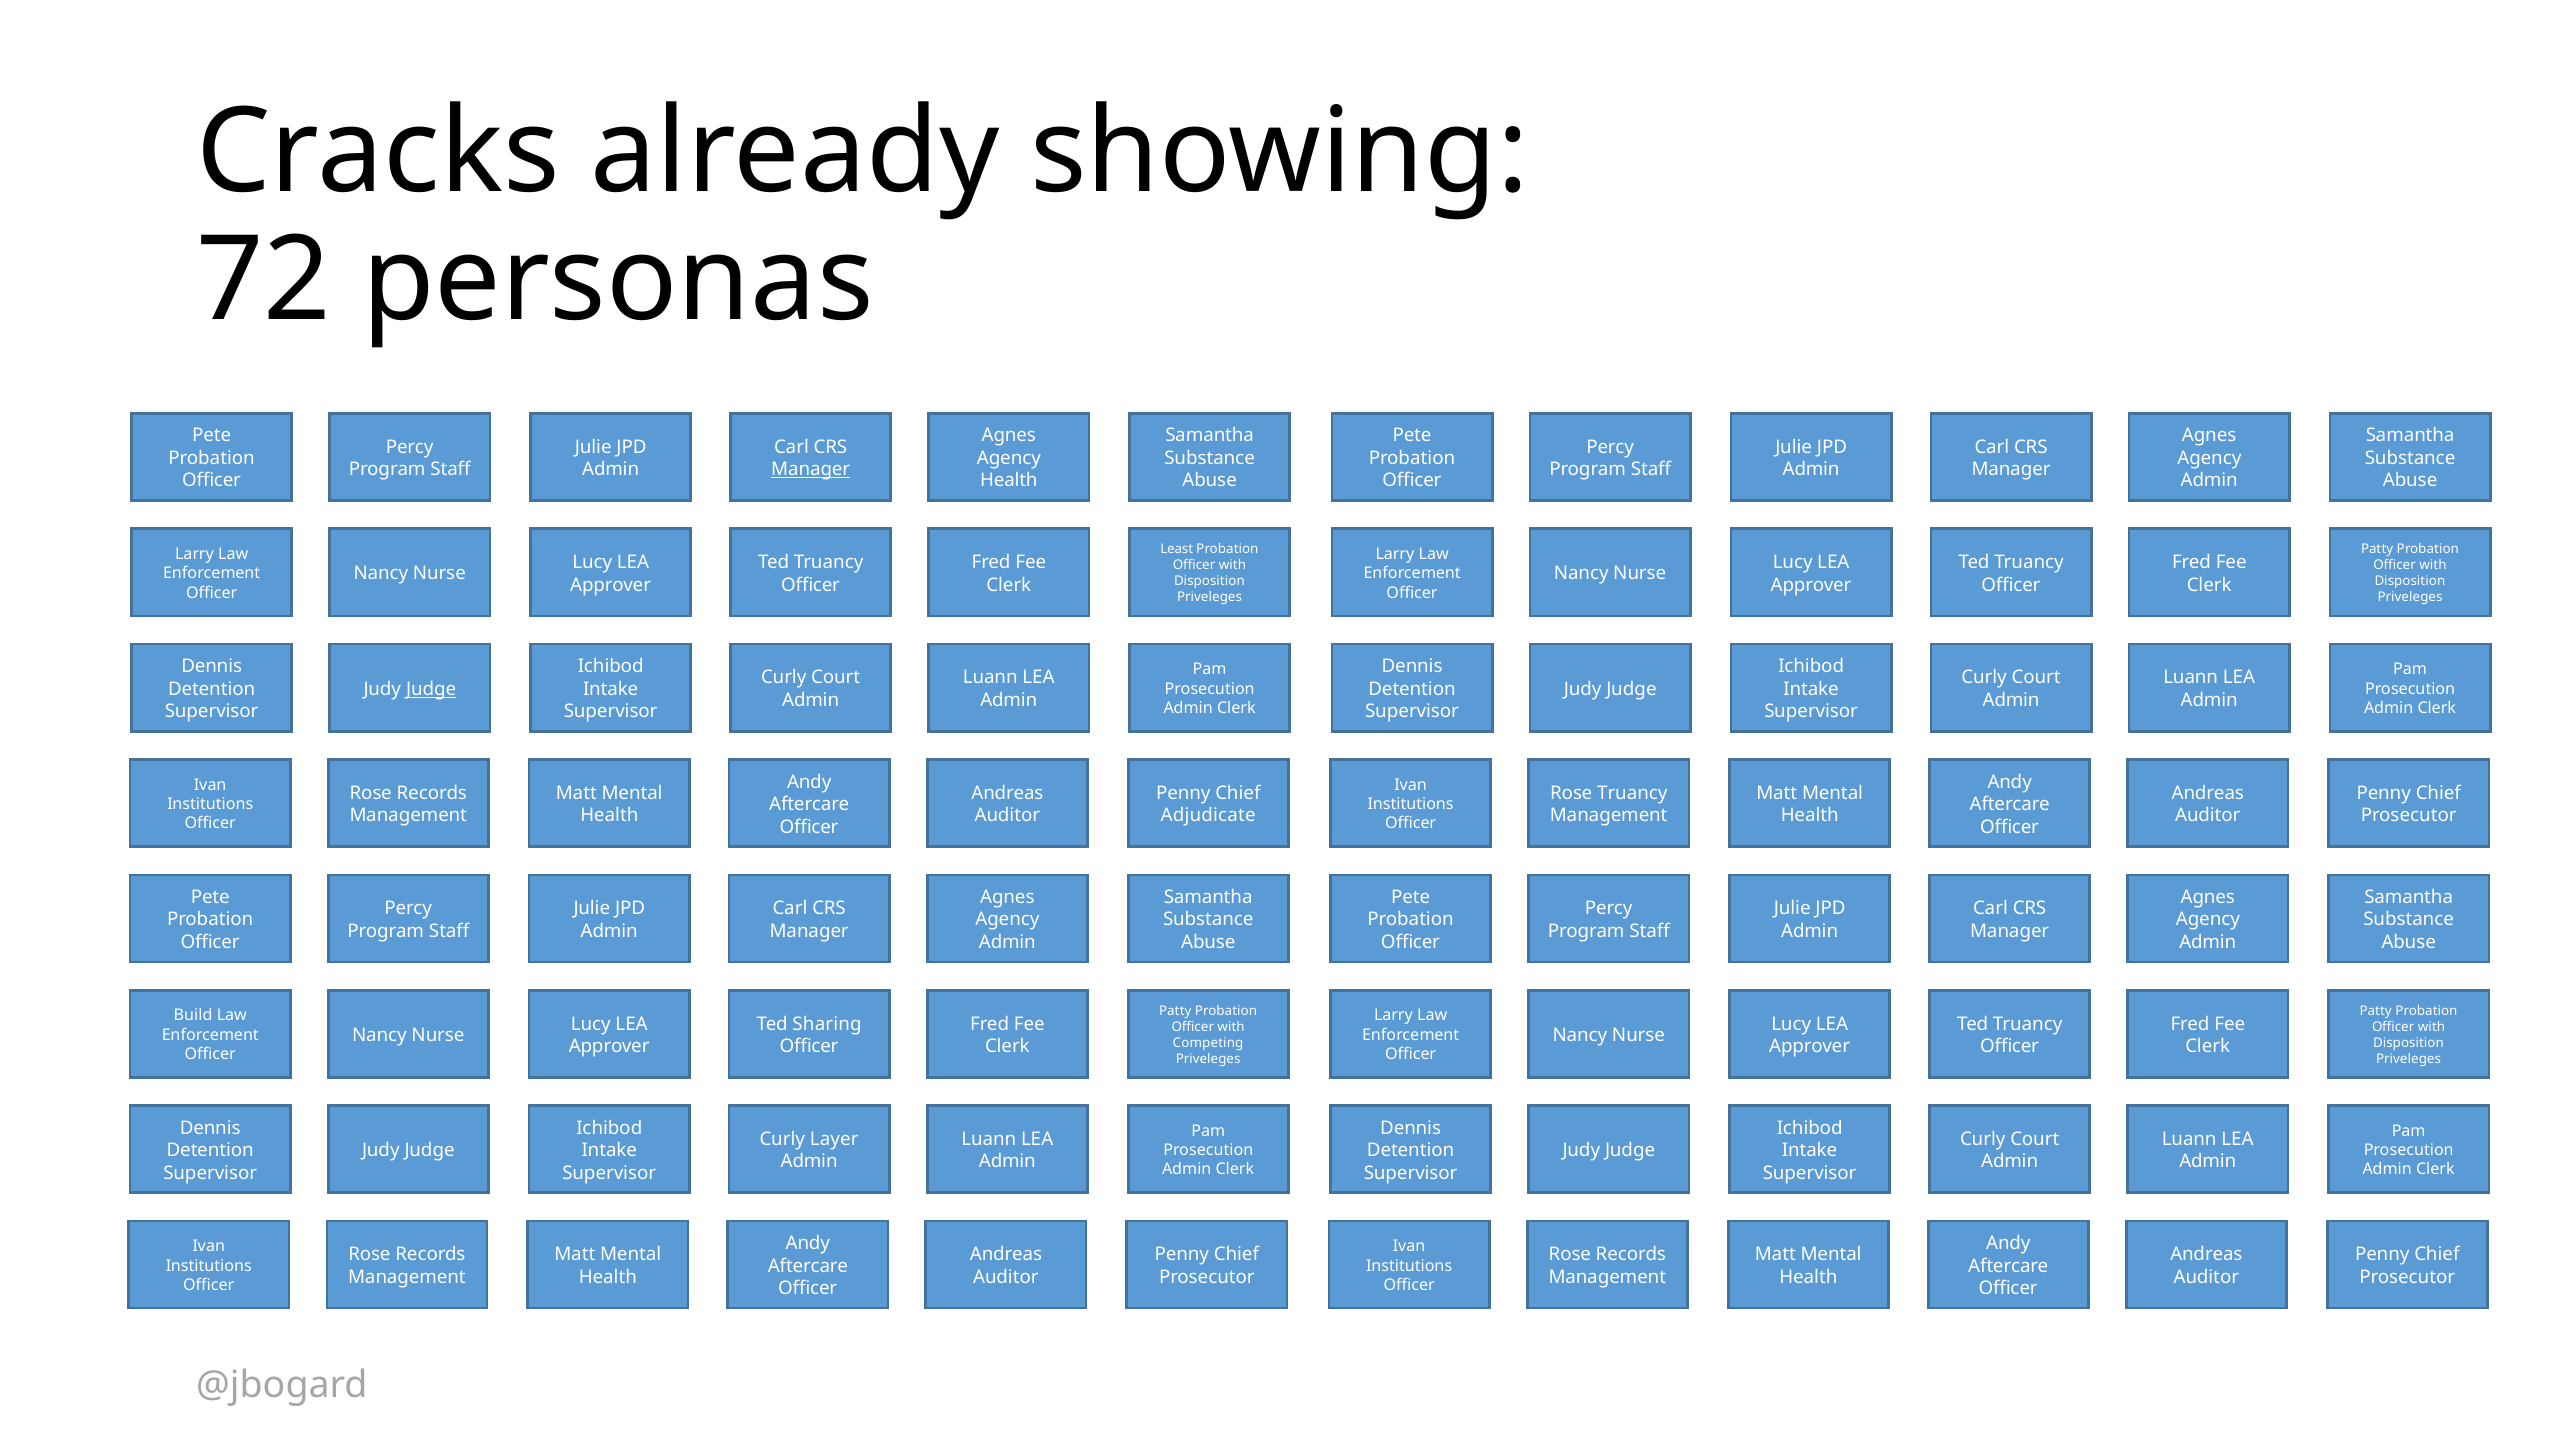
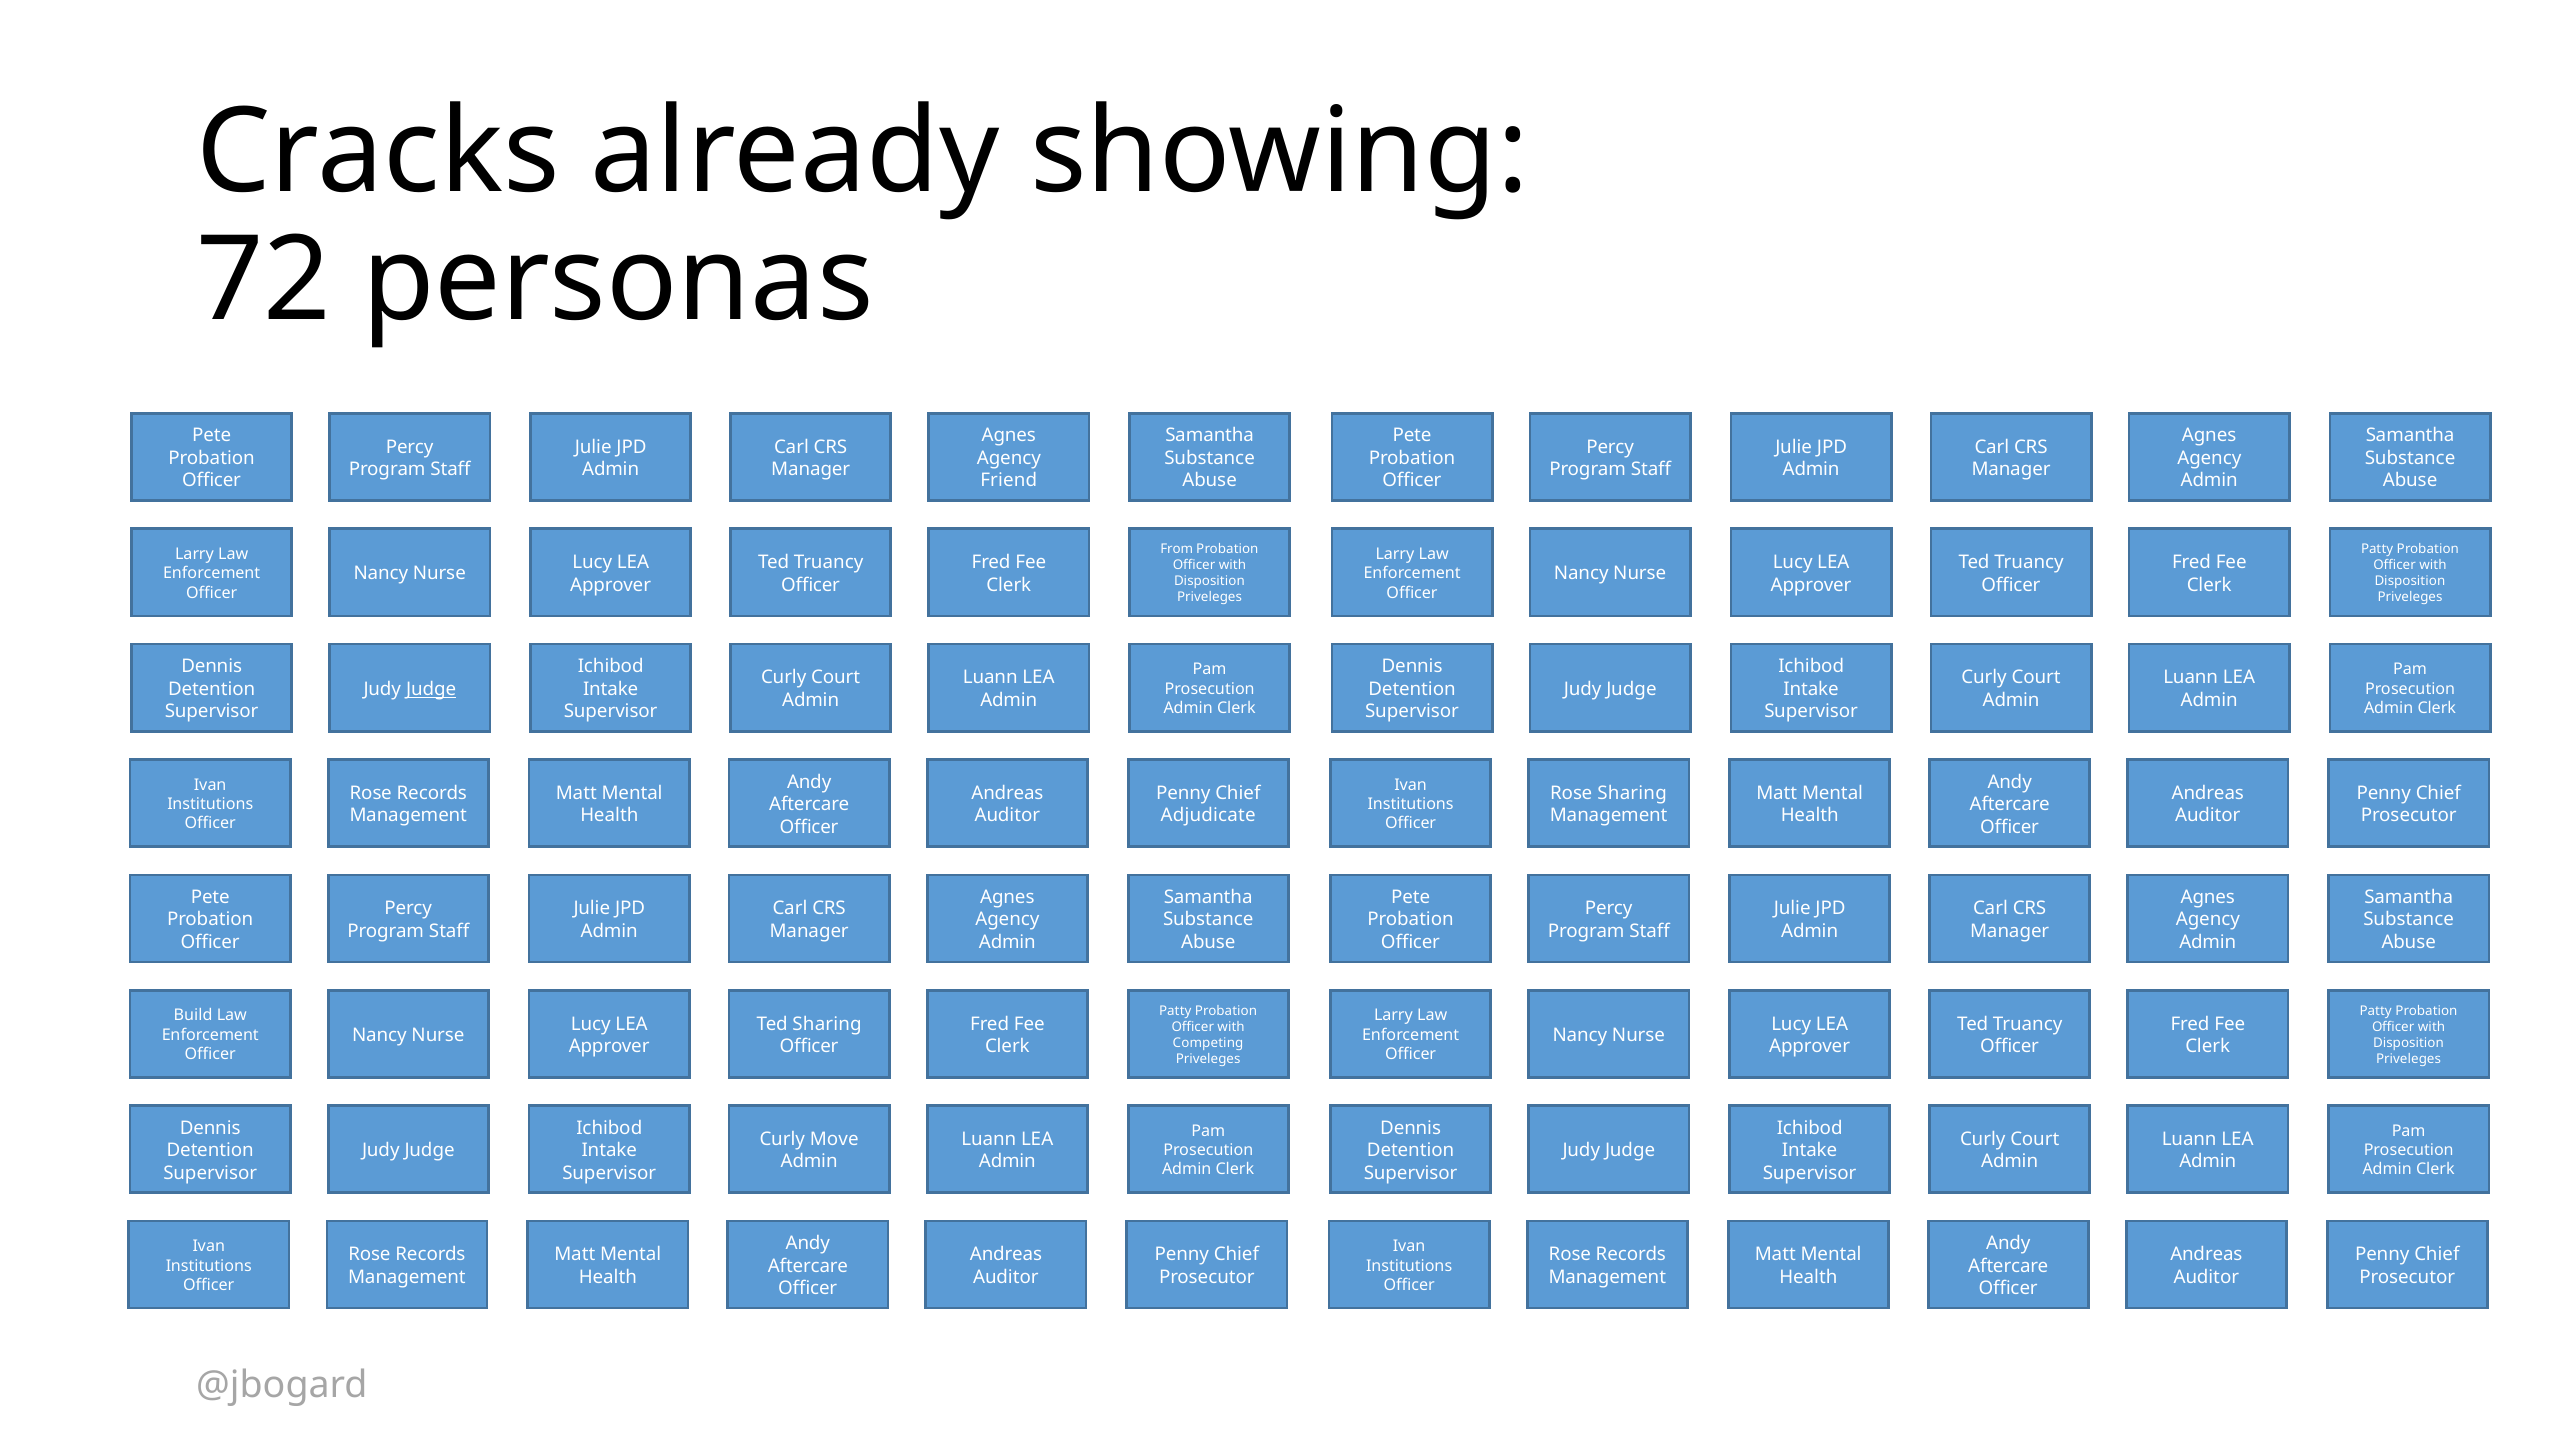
Manager underline: present -> none (811, 469)
Health: Health -> Friend (1009, 481)
Least: Least -> From (1177, 549)
Rose Truancy: Truancy -> Sharing (1632, 793)
Layer: Layer -> Move (834, 1139)
